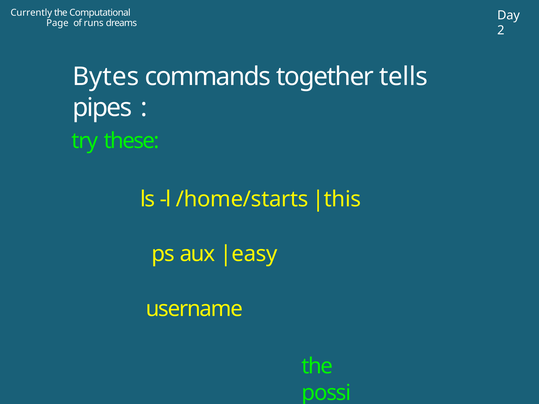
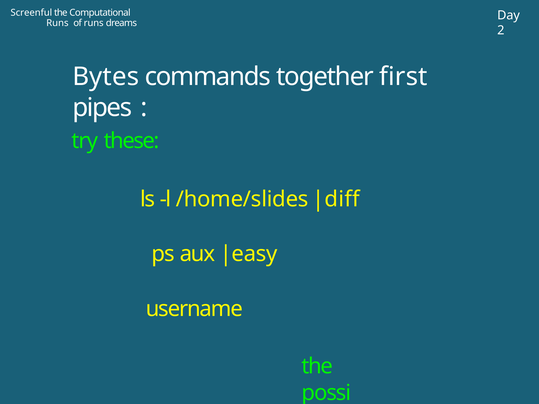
Currently: Currently -> Screenful (31, 13)
Page: Page -> Runs (57, 23)
tells: tells -> first (403, 77)
/home/starts: /home/starts -> /home/slides (242, 199)
this: this -> diff (342, 199)
